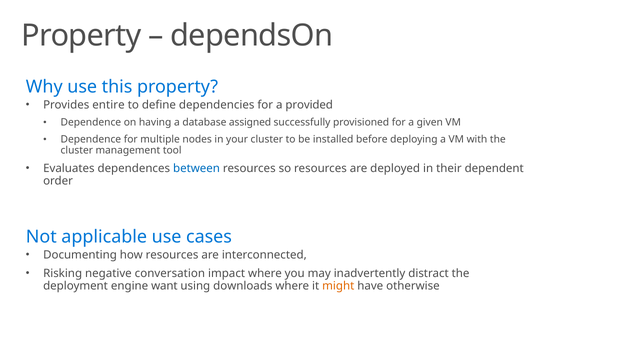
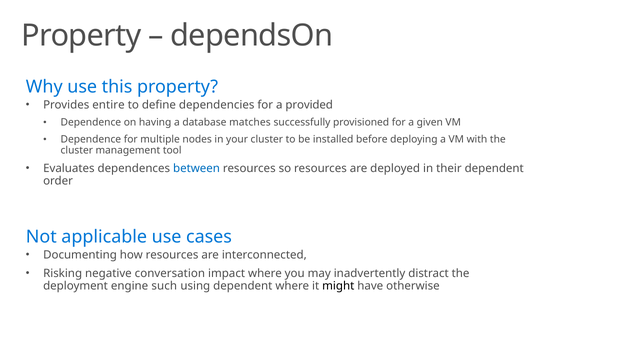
assigned: assigned -> matches (250, 123)
want: want -> such (164, 286)
using downloads: downloads -> dependent (243, 286)
might colour: orange -> black (338, 286)
